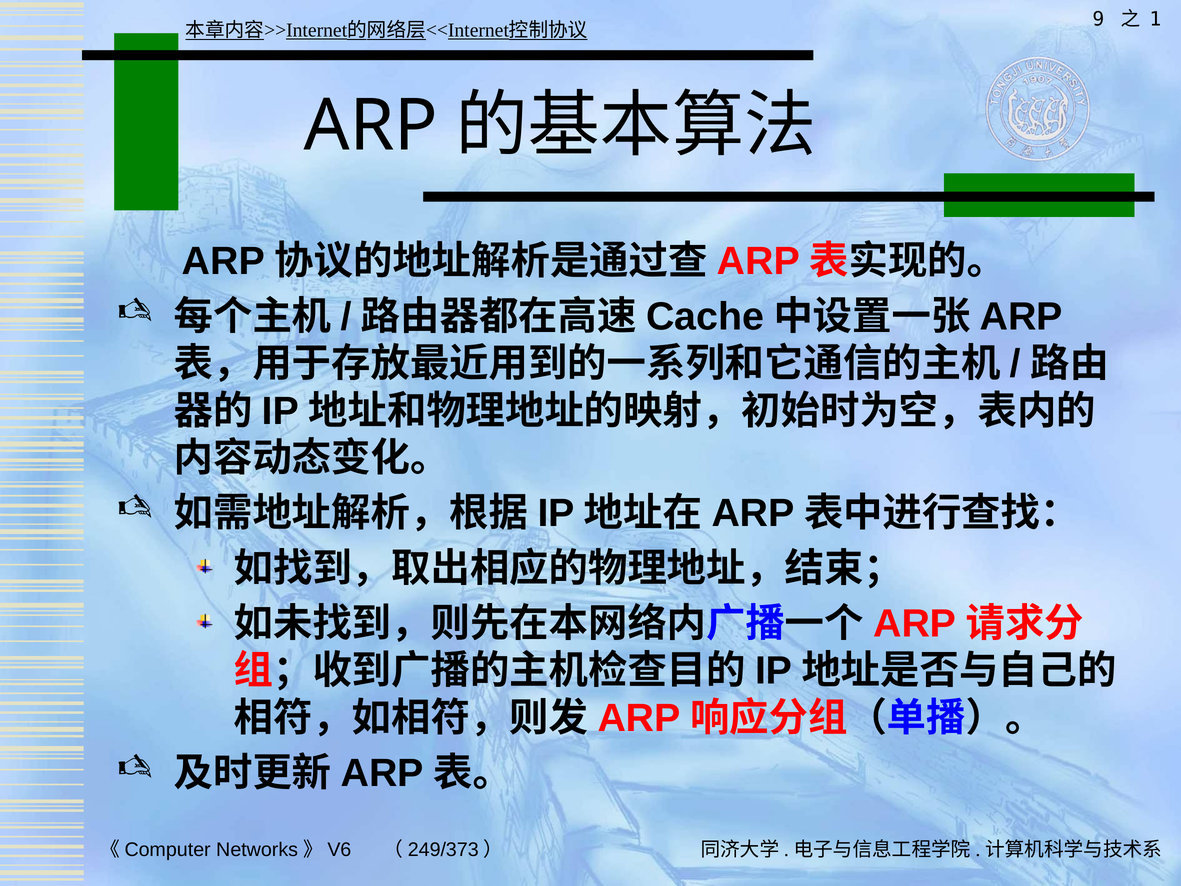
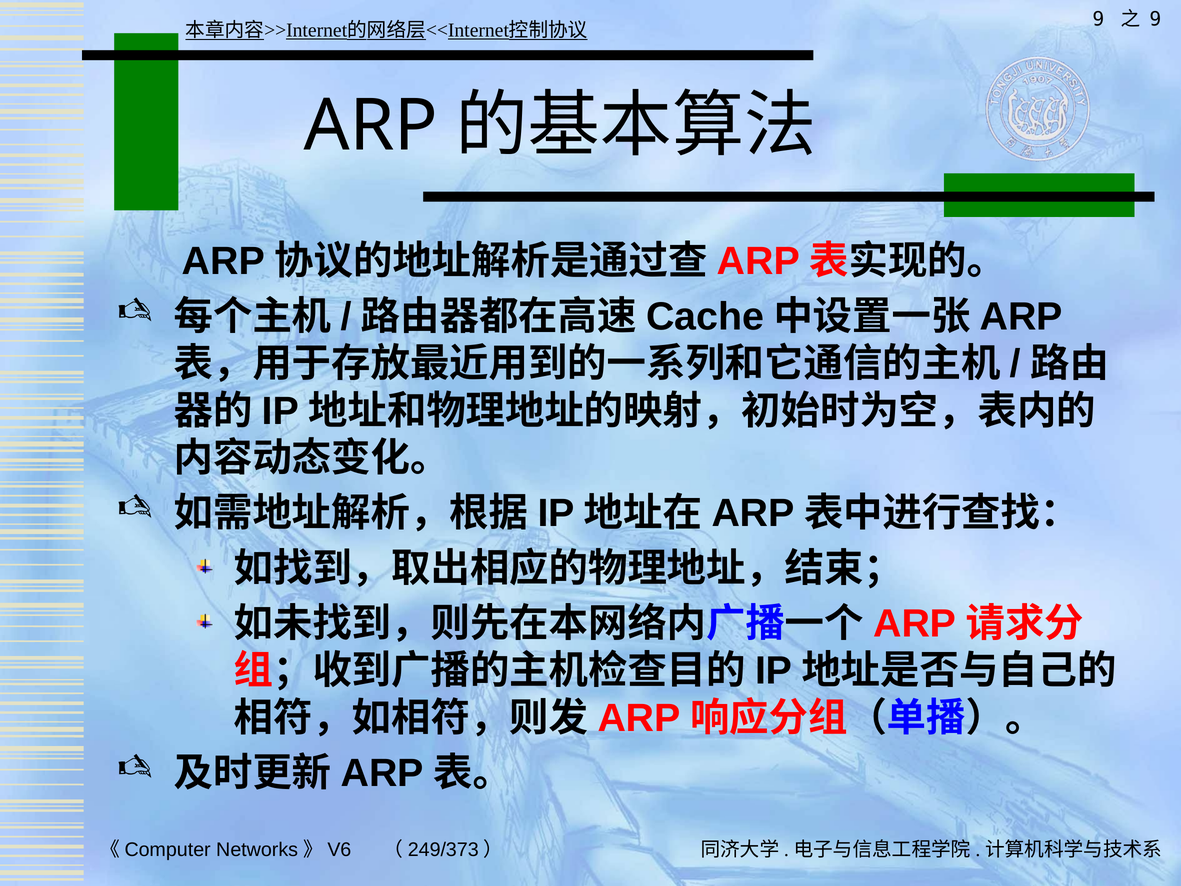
1: 1 -> 9 (1155, 19)
